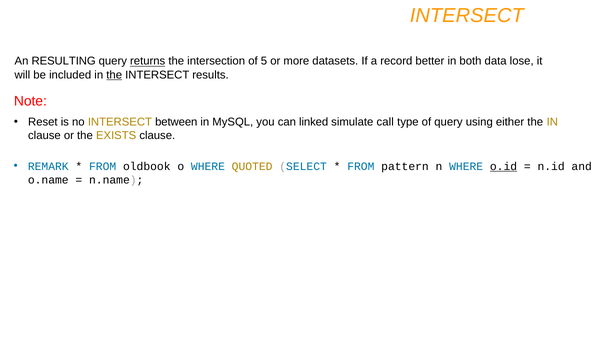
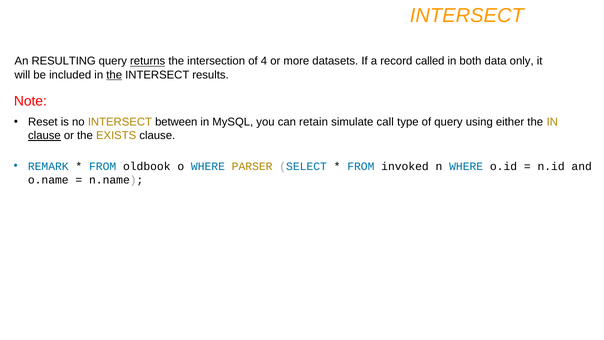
5: 5 -> 4 (264, 61)
better: better -> called (430, 61)
lose: lose -> only (522, 61)
linked: linked -> retain (314, 122)
clause underline: none -> present (44, 136)
QUOTED: QUOTED -> PARSER (252, 166)
pattern: pattern -> invoked (405, 166)
o.id underline: present -> none (504, 166)
